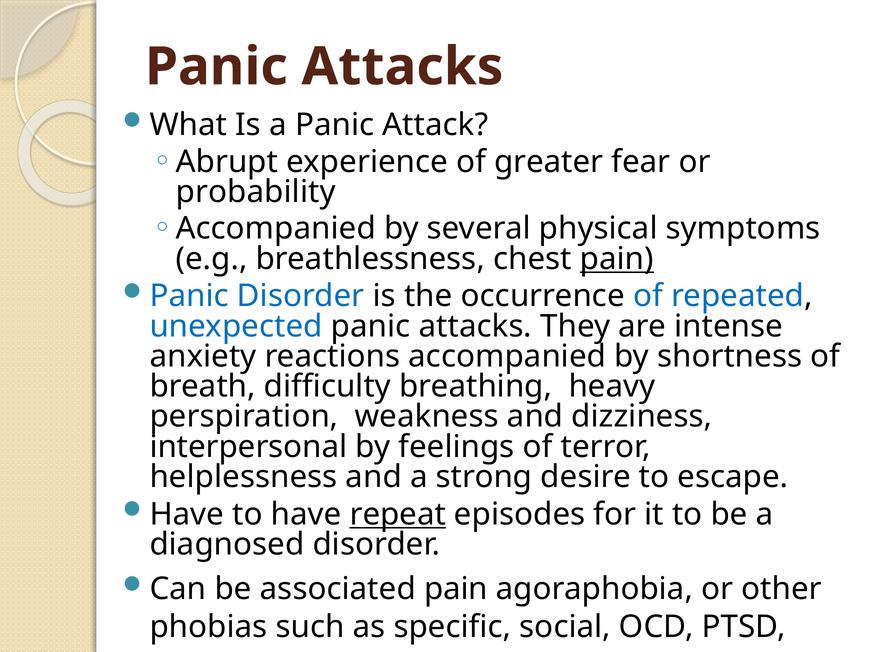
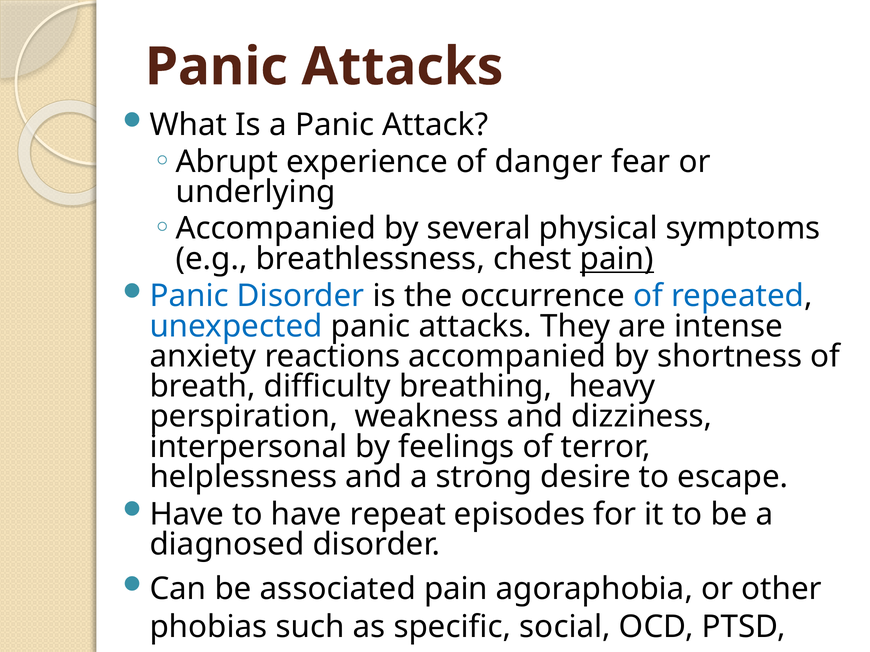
greater: greater -> danger (549, 162)
probability: probability -> underlying (256, 192)
repeat underline: present -> none (398, 515)
